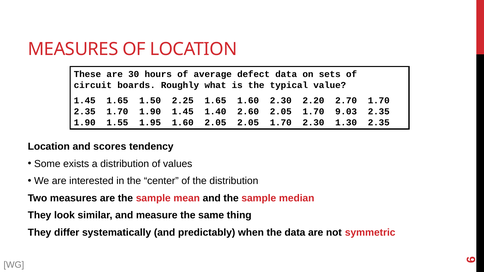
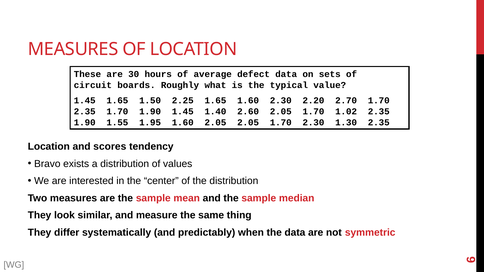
9.03: 9.03 -> 1.02 (346, 112)
Some: Some -> Bravo (47, 164)
